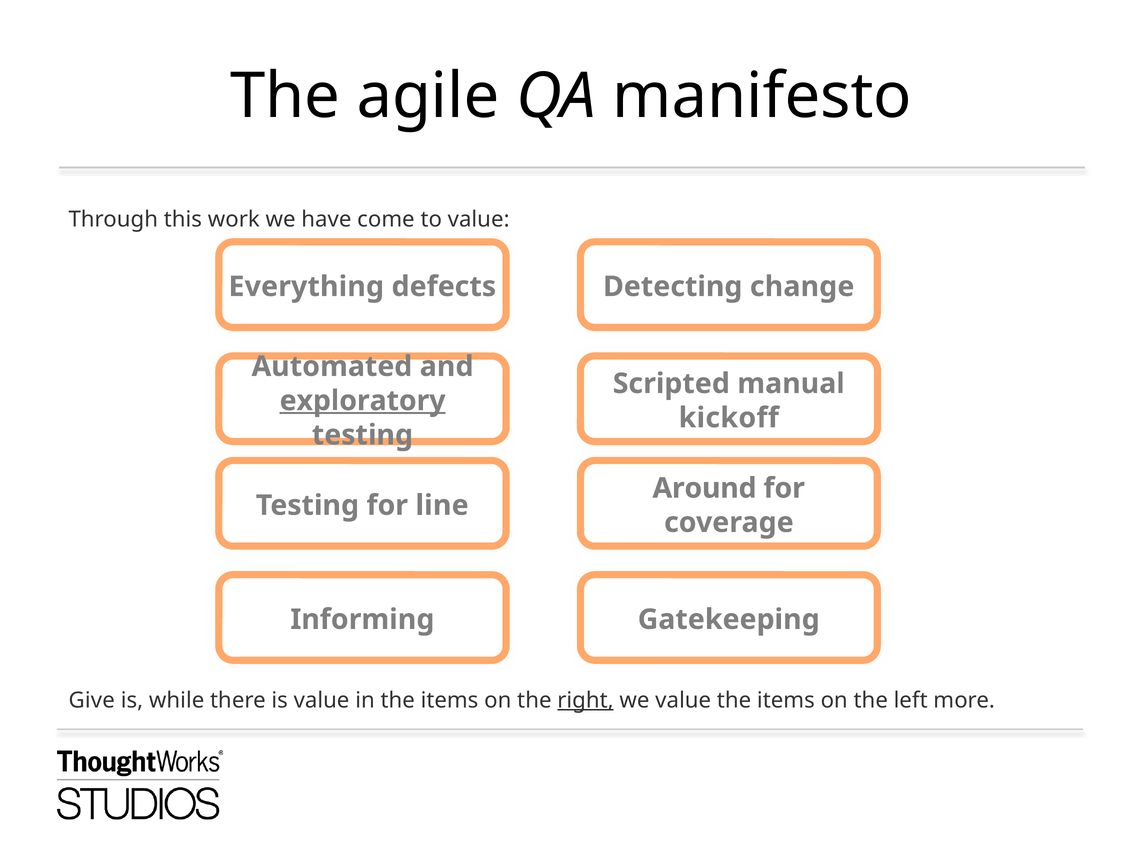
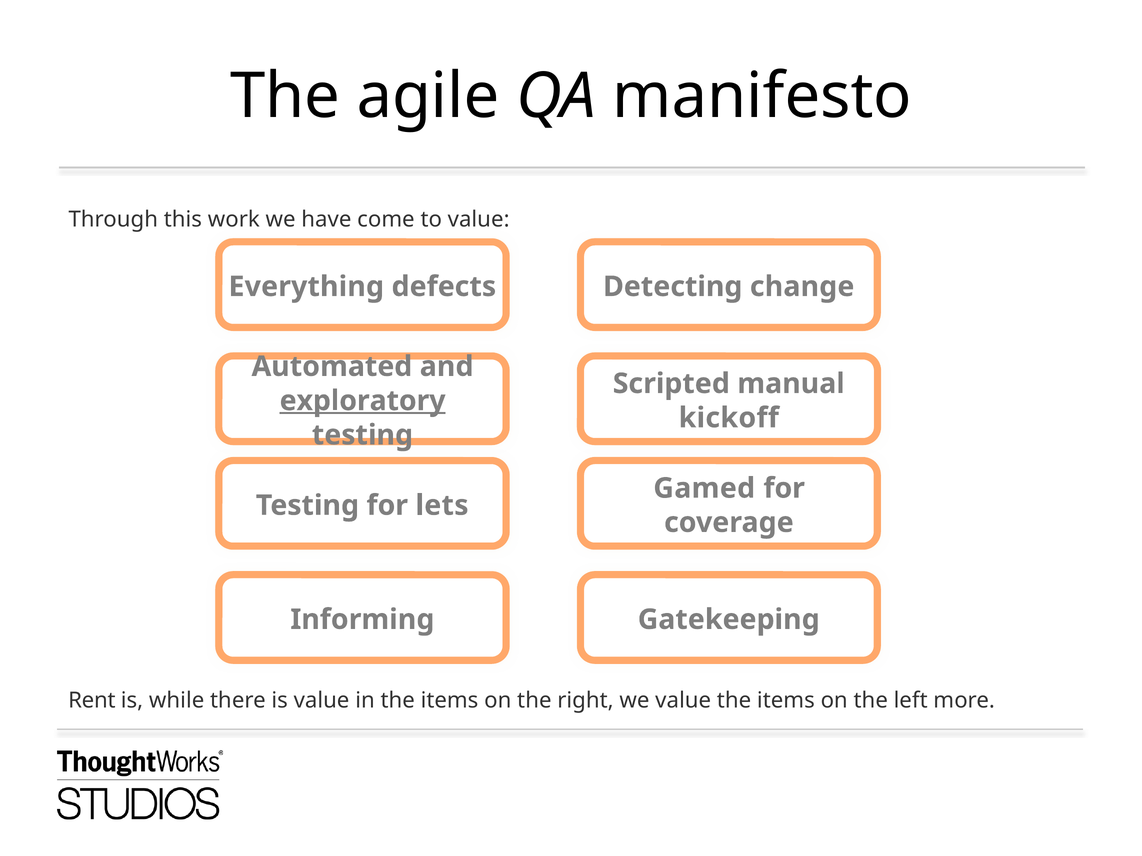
Around: Around -> Gamed (704, 489)
line: line -> lets (442, 506)
Give: Give -> Rent (92, 701)
right underline: present -> none (585, 701)
